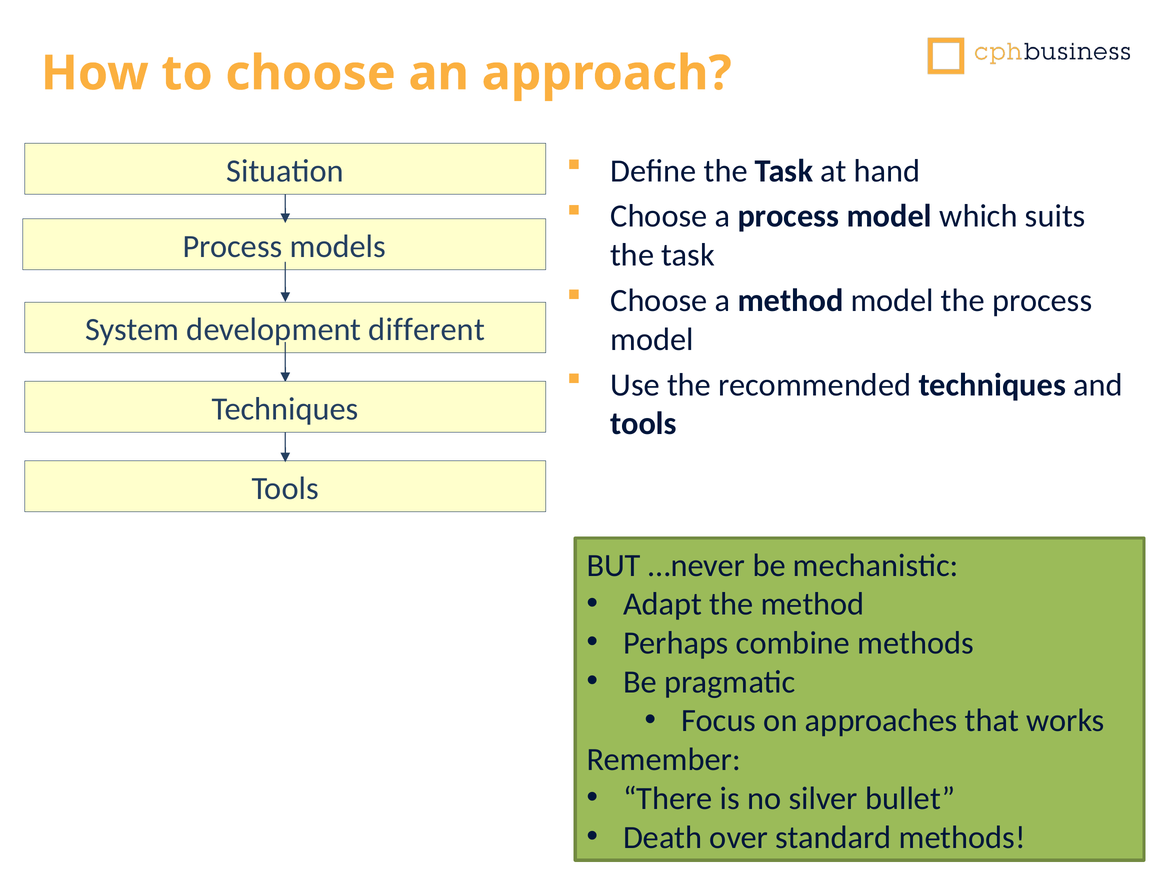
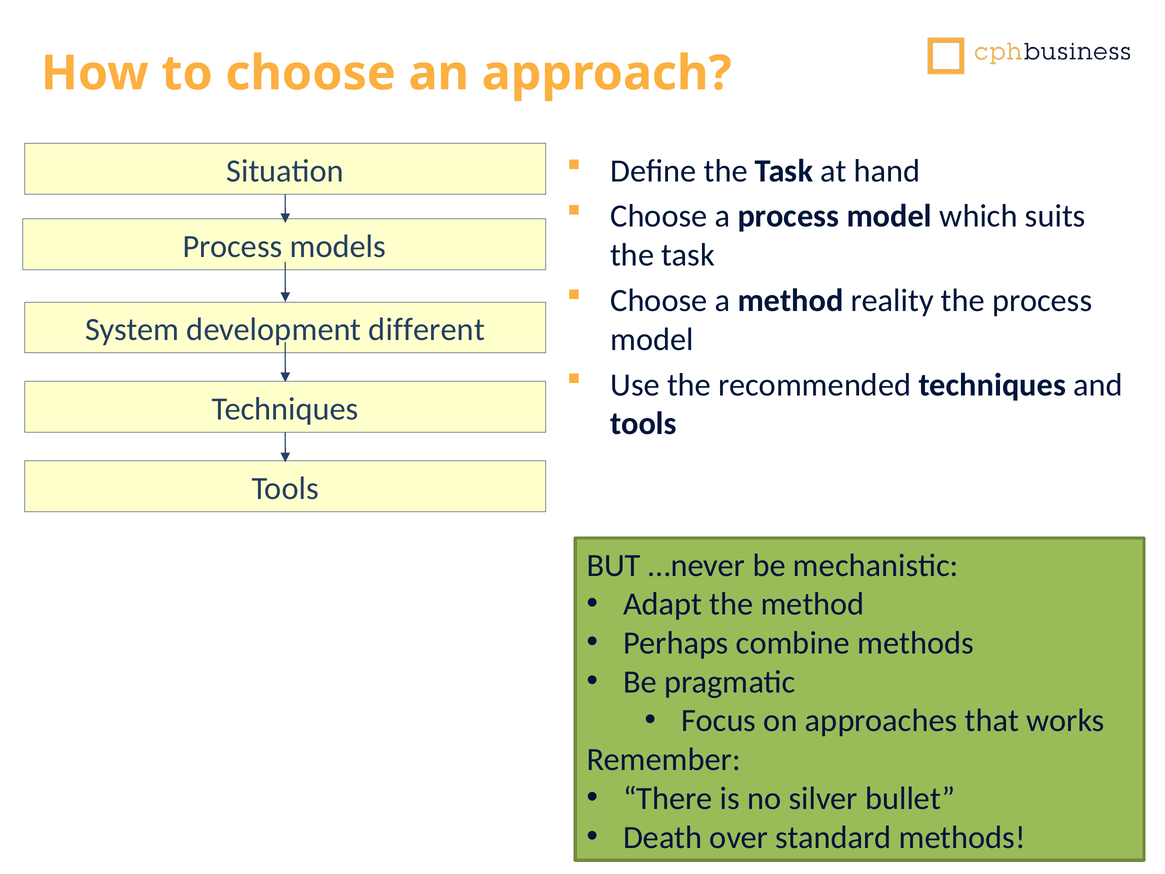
method model: model -> reality (892, 300)
